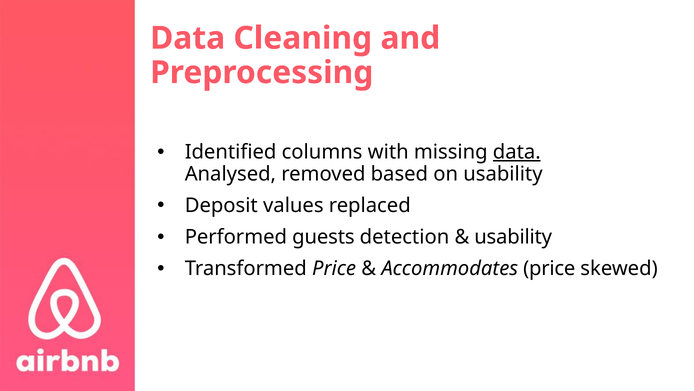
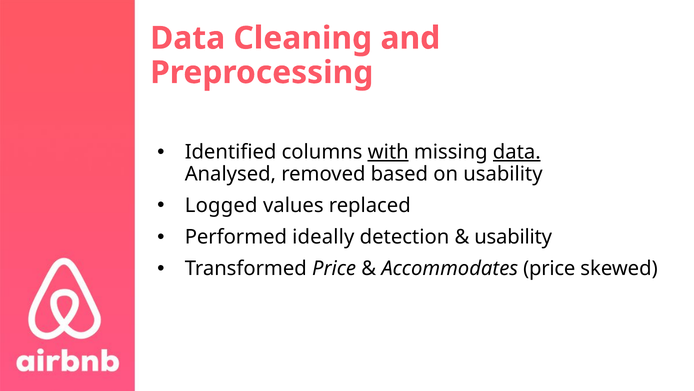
with underline: none -> present (388, 152)
Deposit: Deposit -> Logged (221, 205)
guests: guests -> ideally (323, 237)
